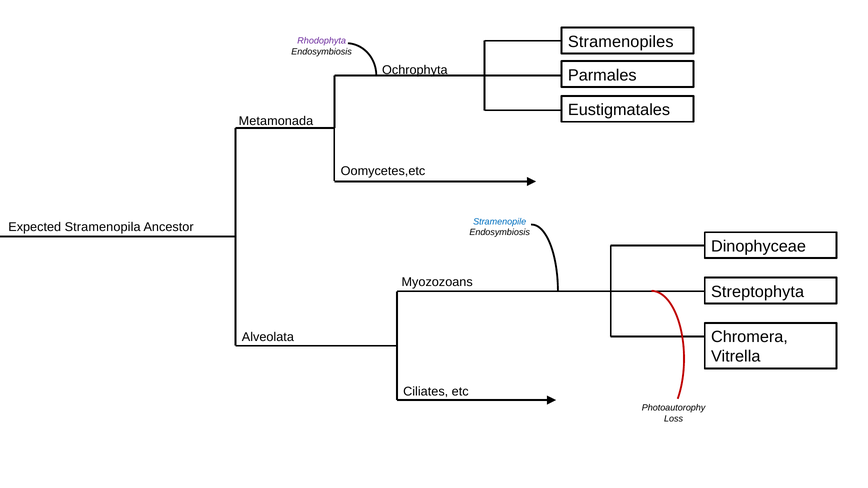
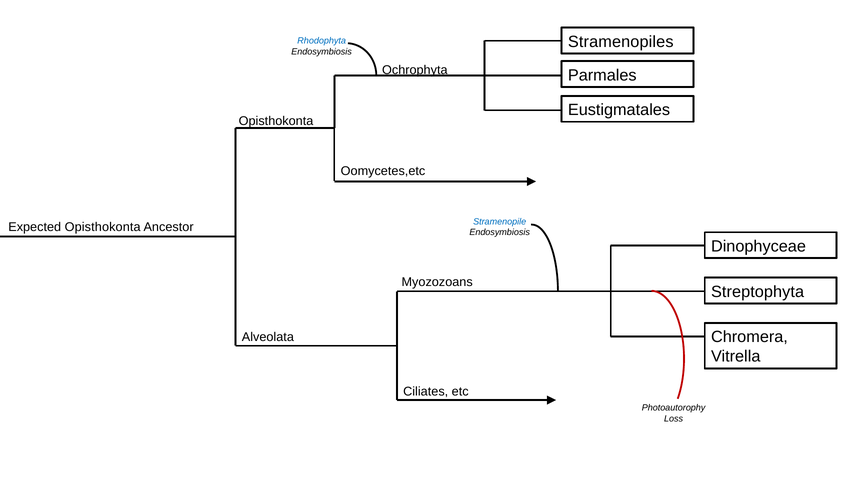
Rhodophyta colour: purple -> blue (322, 41)
Metamonada: Metamonada -> Opisthokonta (276, 121)
Expected Stramenopila: Stramenopila -> Opisthokonta (103, 227)
